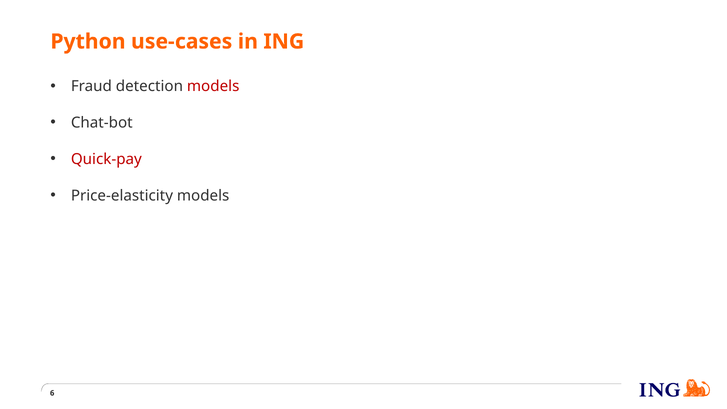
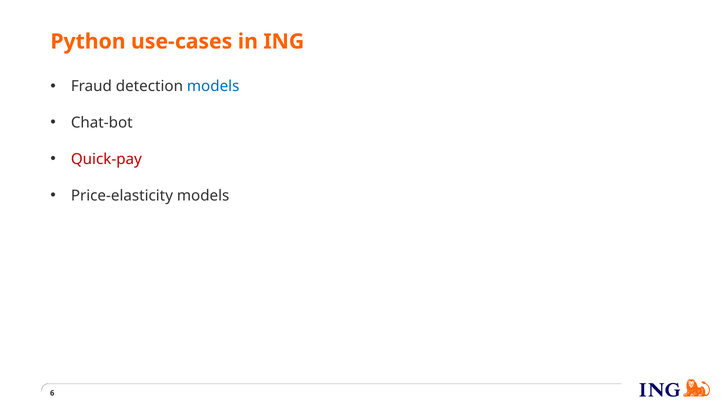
models colour: red -> blue (213, 86)
